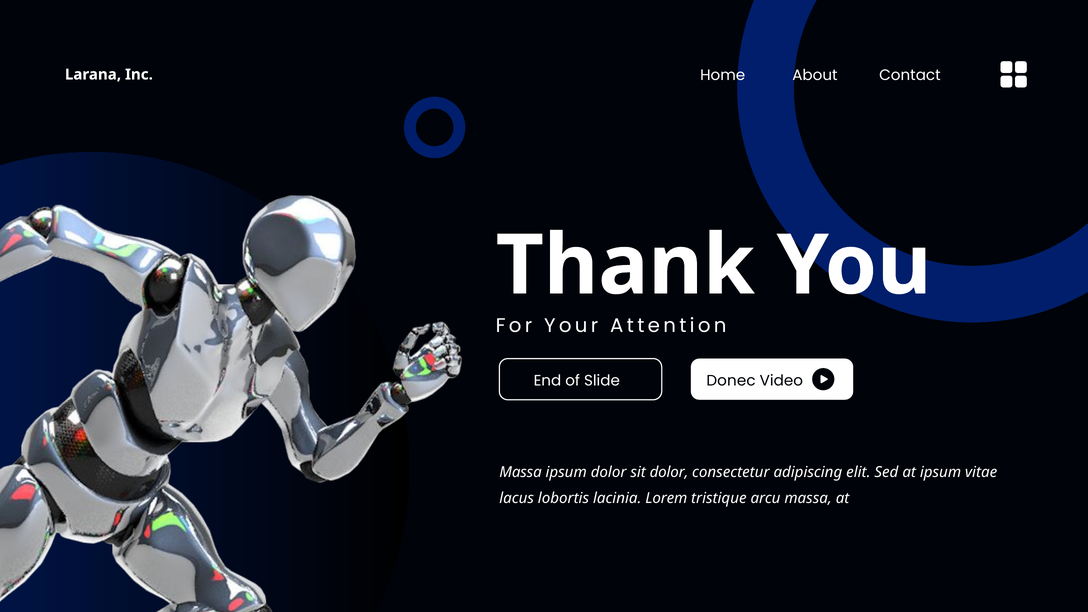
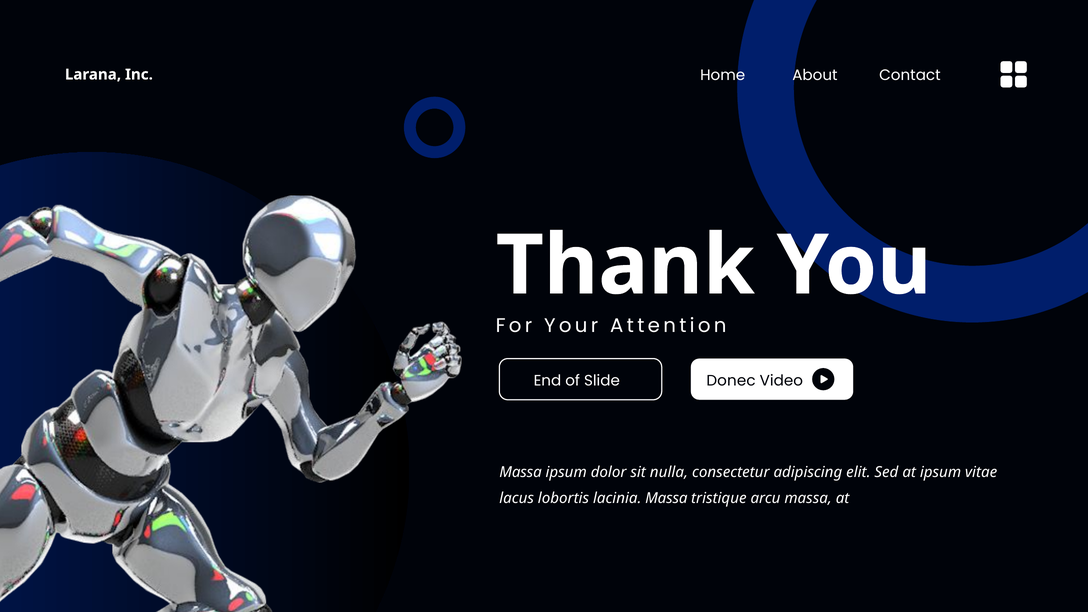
sit dolor: dolor -> nulla (669, 472)
lacinia Lorem: Lorem -> Massa (666, 498)
